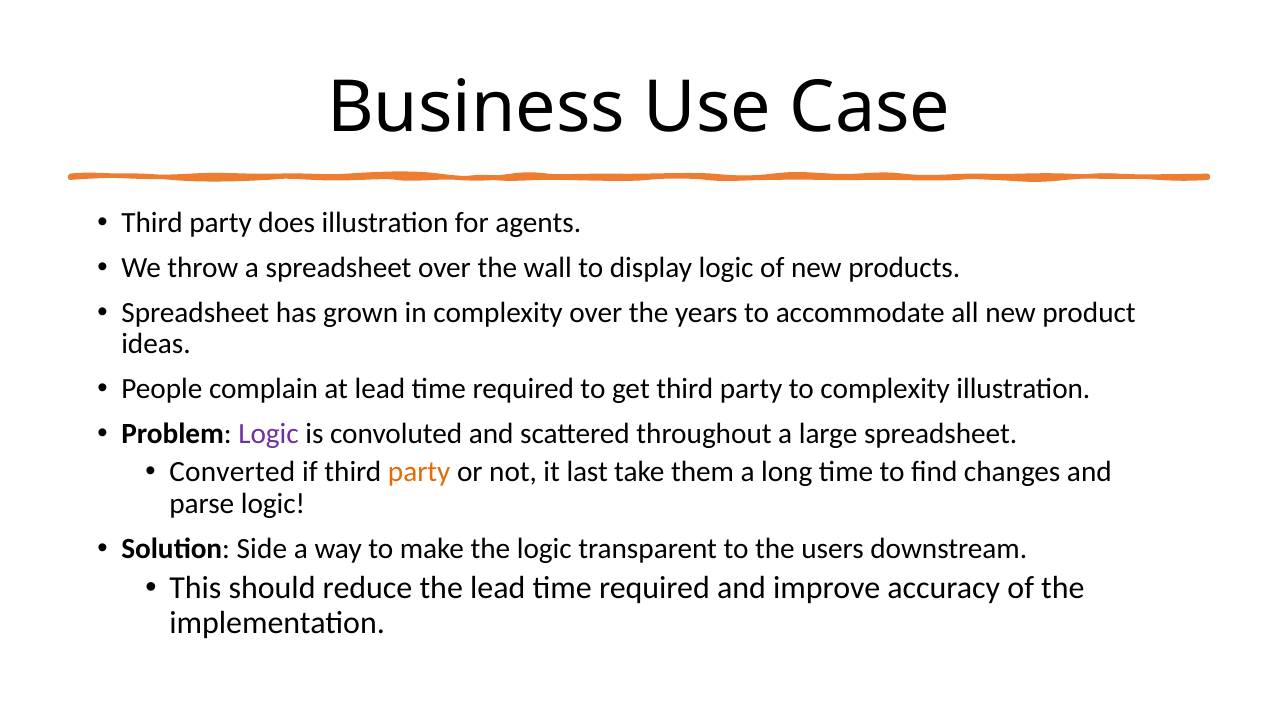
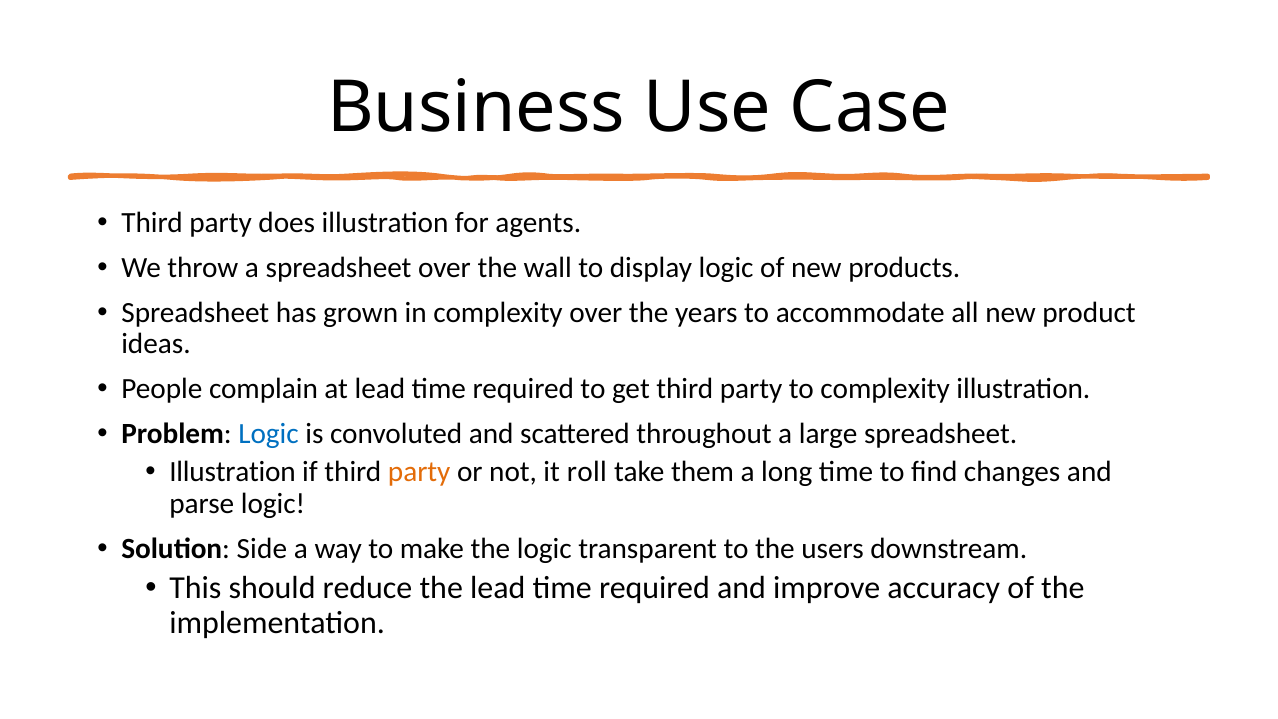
Logic colour: purple -> blue (269, 434)
Converted: Converted -> Illustration (233, 472)
last: last -> roll (587, 472)
